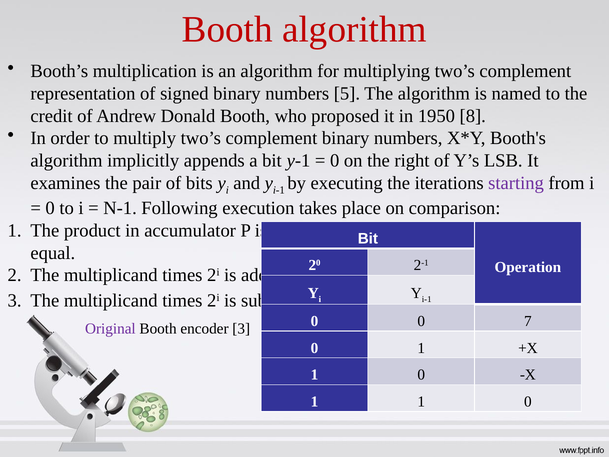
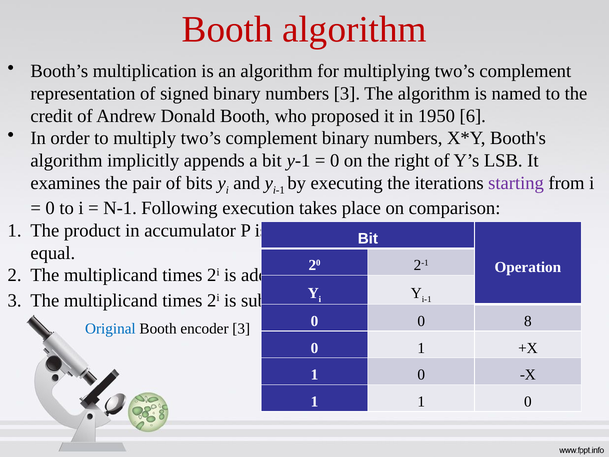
numbers 5: 5 -> 3 (347, 94)
8: 8 -> 6 (473, 116)
7: 7 -> 8 (528, 321)
Original colour: purple -> blue (110, 328)
